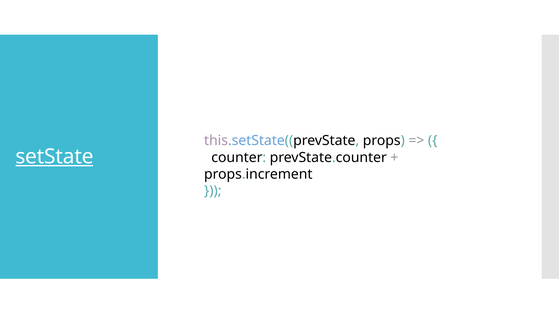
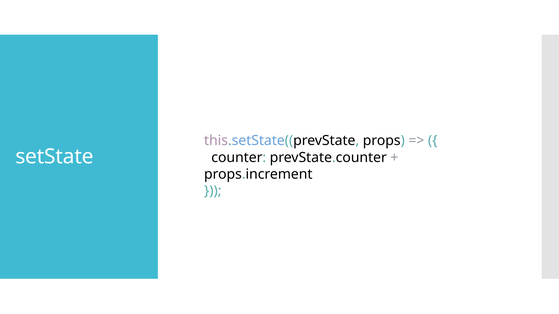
setState underline: present -> none (54, 157)
